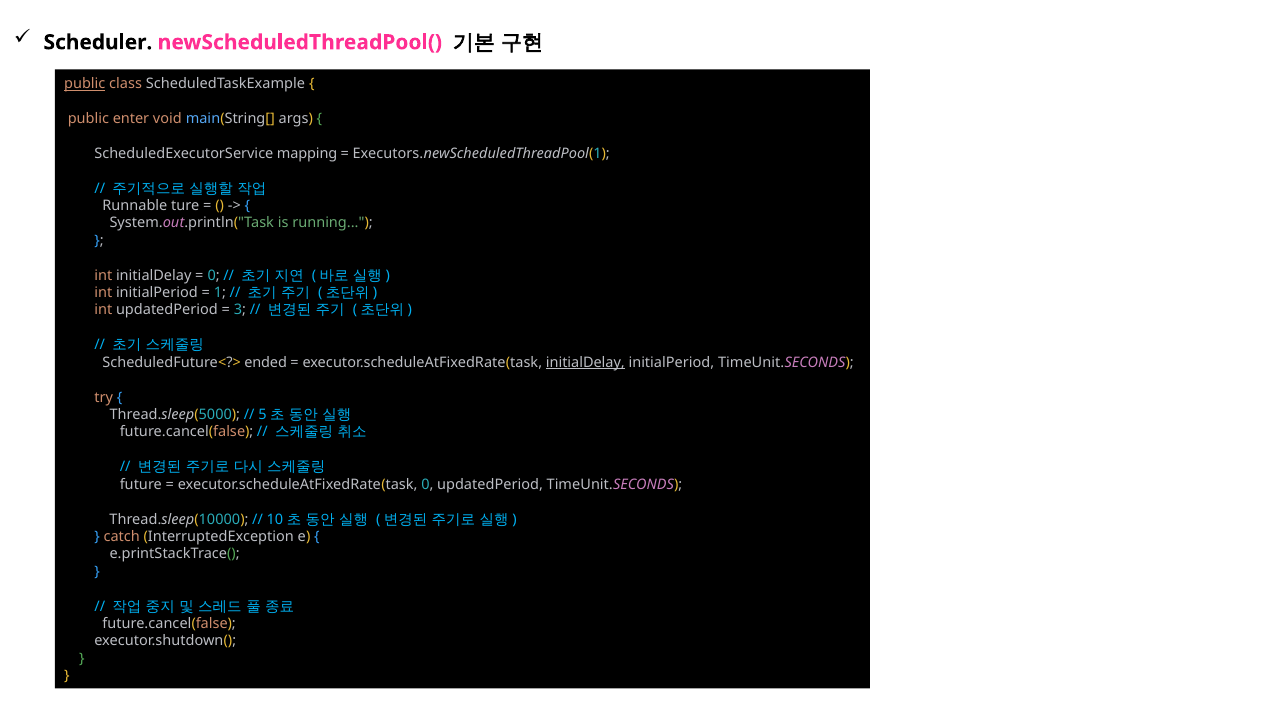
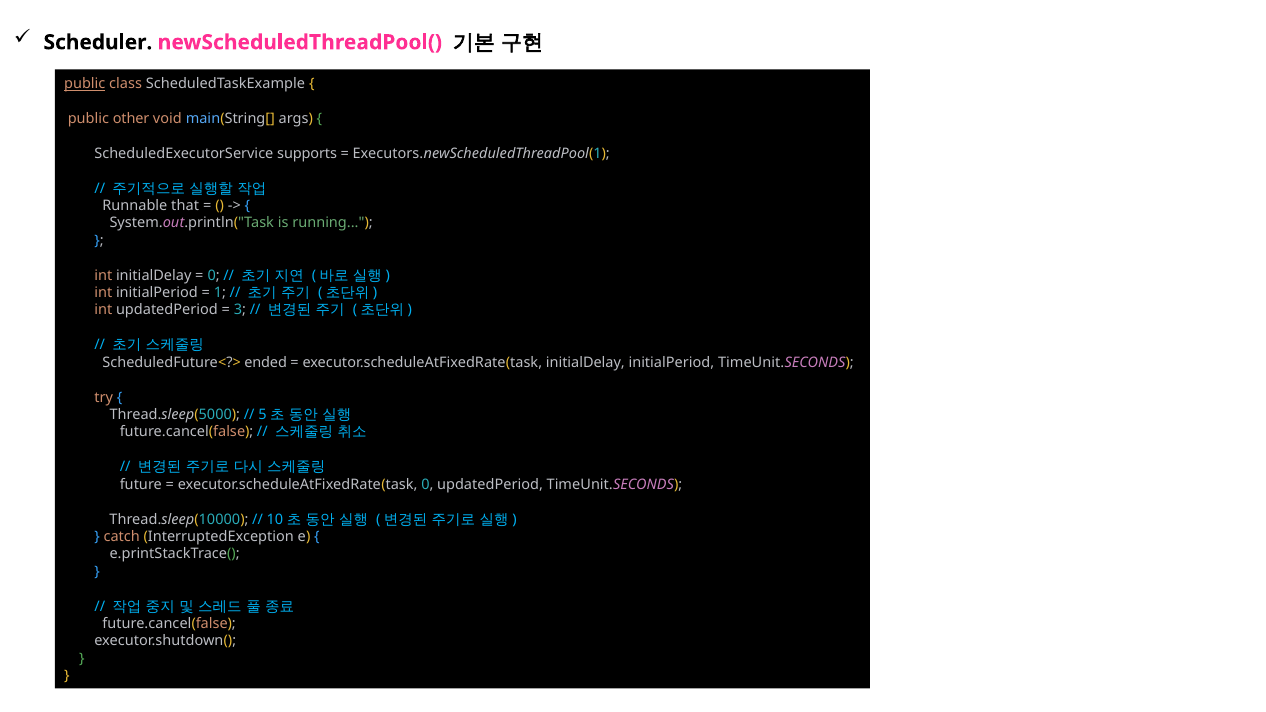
enter: enter -> other (131, 119)
mapping: mapping -> supports (307, 153)
ture: ture -> that (185, 206)
initialDelay underline: present -> none (585, 363)
